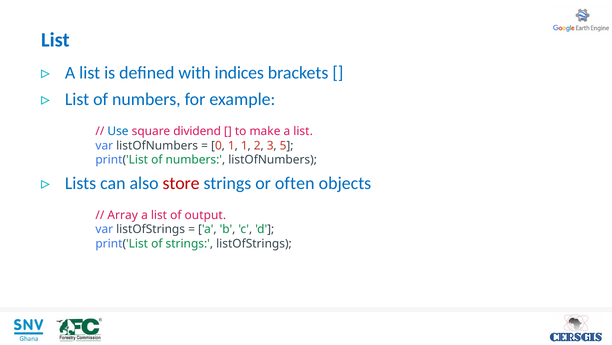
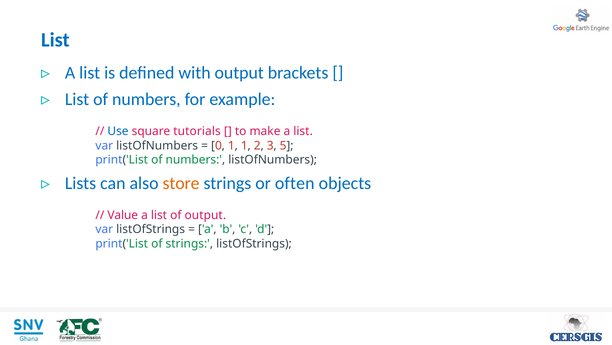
with indices: indices -> output (239, 73)
dividend: dividend -> tutorials (197, 131)
store colour: red -> orange (181, 183)
Array: Array -> Value (123, 215)
